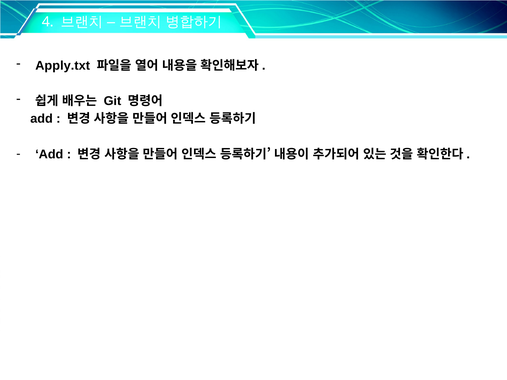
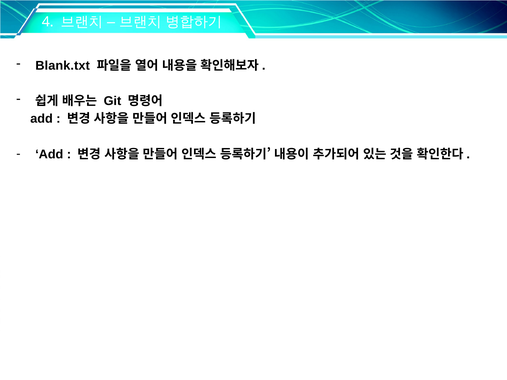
Apply.txt: Apply.txt -> Blank.txt (63, 66)
